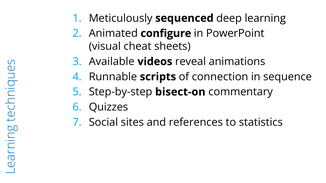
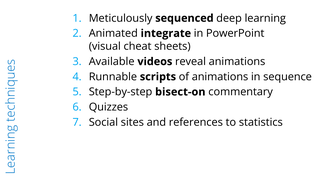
configure: configure -> integrate (166, 33)
of connection: connection -> animations (220, 77)
